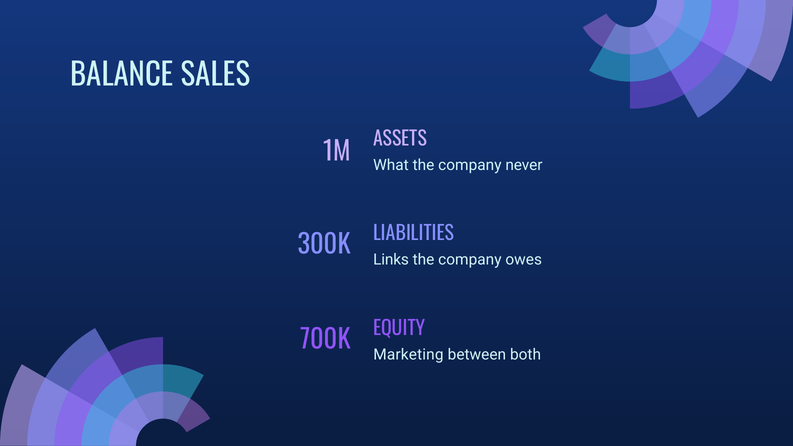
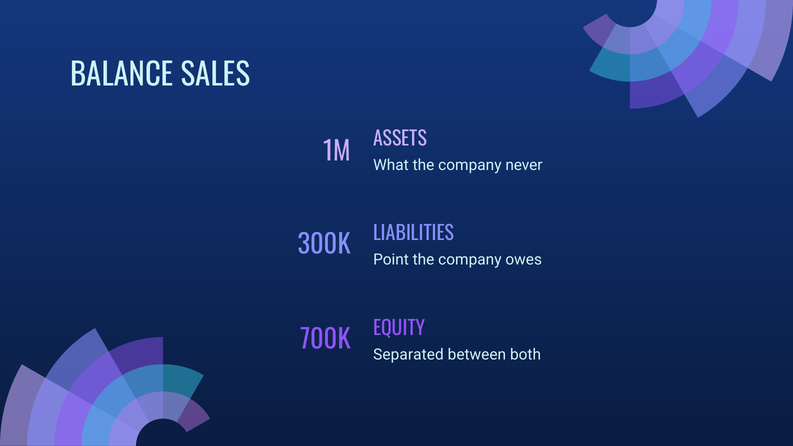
Links: Links -> Point (391, 260)
Marketing: Marketing -> Separated (408, 355)
